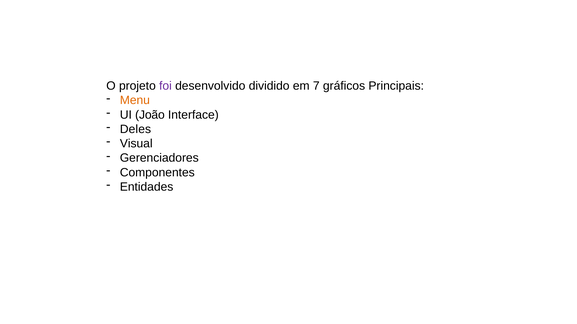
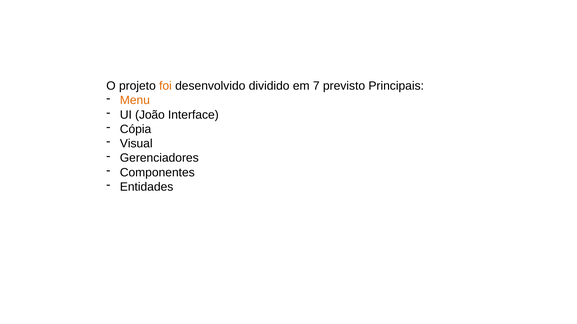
foi colour: purple -> orange (165, 86)
gráficos: gráficos -> previsto (344, 86)
Deles: Deles -> Cópia (136, 129)
